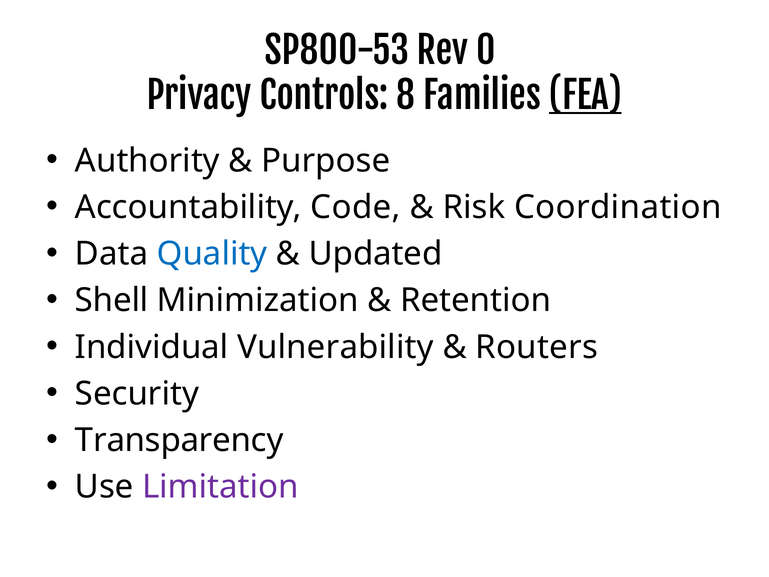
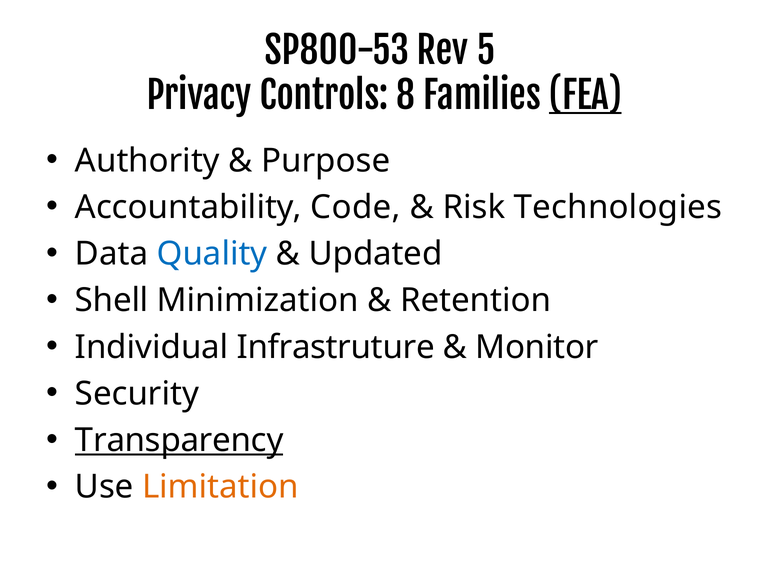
0: 0 -> 5 (486, 52)
Coordination: Coordination -> Technologies (618, 207)
Vulnerability: Vulnerability -> Infrastruture (336, 347)
Routers: Routers -> Monitor (537, 347)
Transparency underline: none -> present (179, 440)
Limitation colour: purple -> orange (220, 487)
